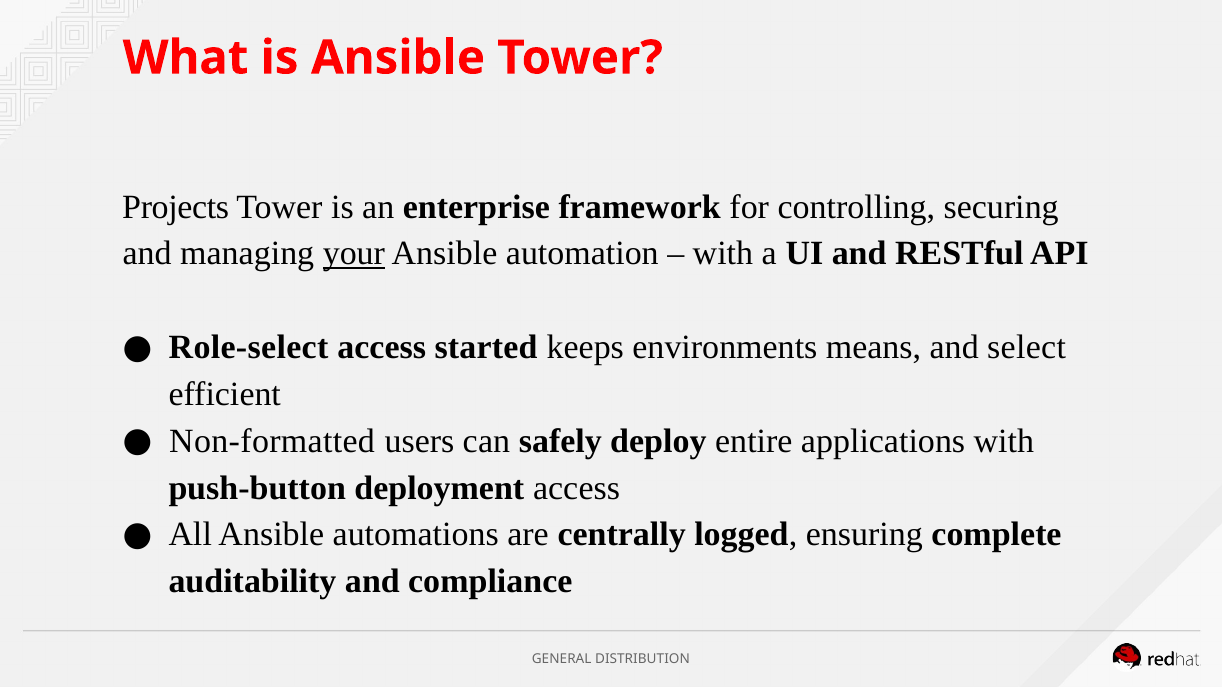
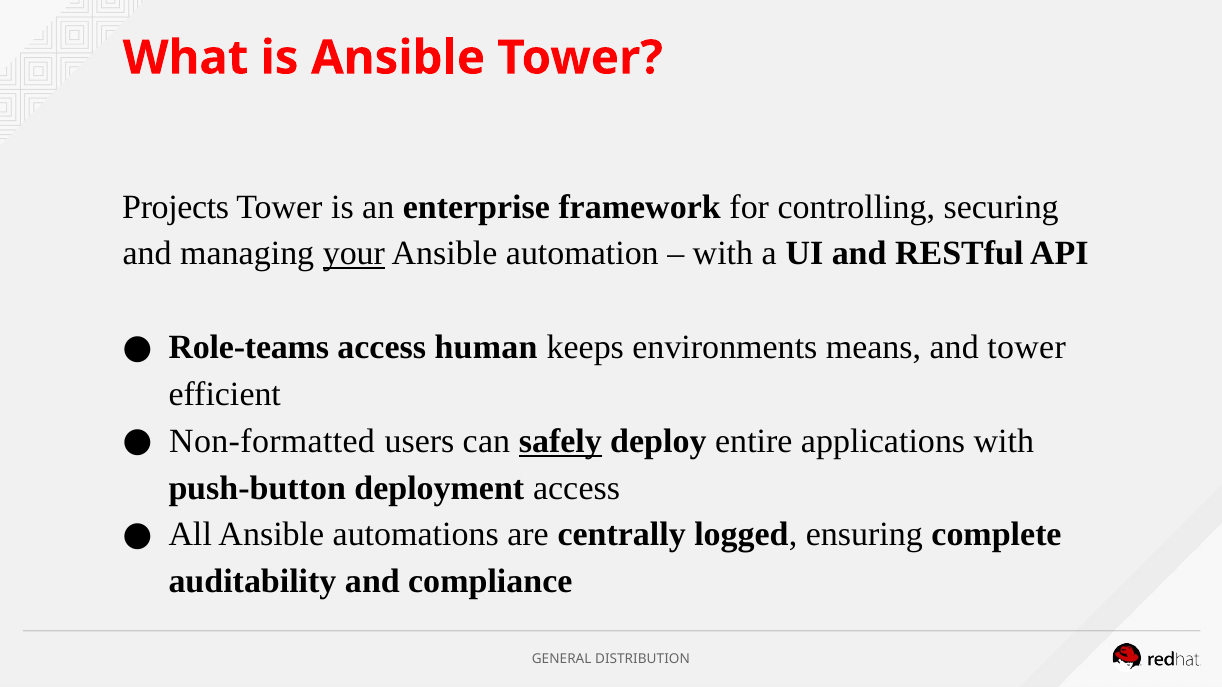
Role-select: Role-select -> Role-teams (249, 348)
started: started -> human (486, 348)
and select: select -> tower (1027, 348)
safely underline: none -> present (560, 441)
